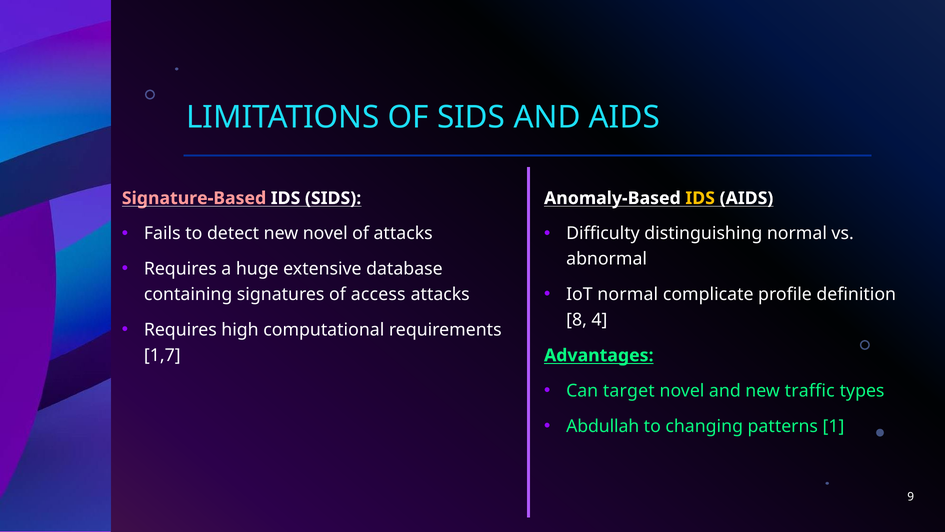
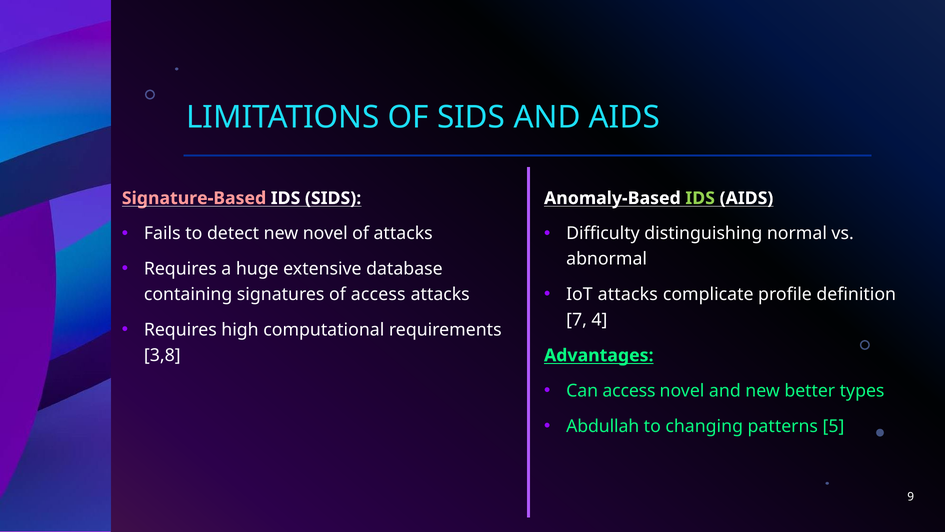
IDS colour: yellow -> light green (700, 198)
IoT normal: normal -> attacks (628, 294)
8: 8 -> 7 (577, 320)
1,7: 1,7 -> 3,8 (162, 355)
Can target: target -> access (629, 390)
traffic: traffic -> better (810, 390)
1: 1 -> 5 (833, 426)
